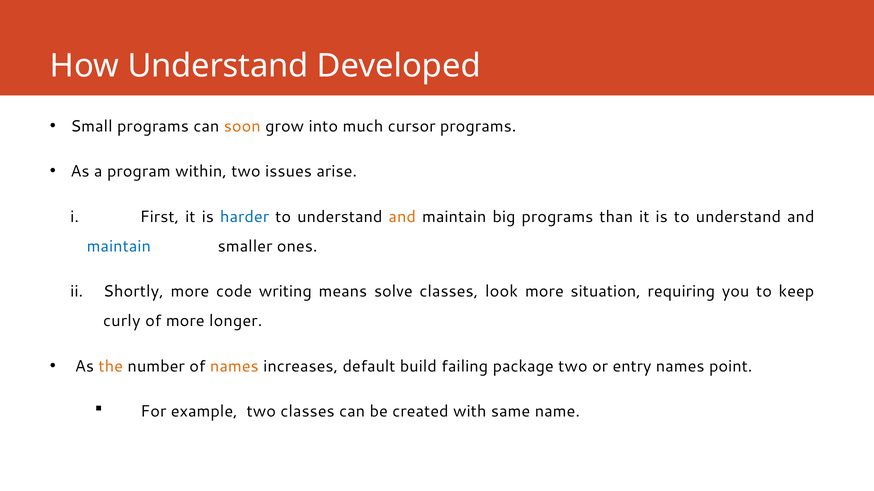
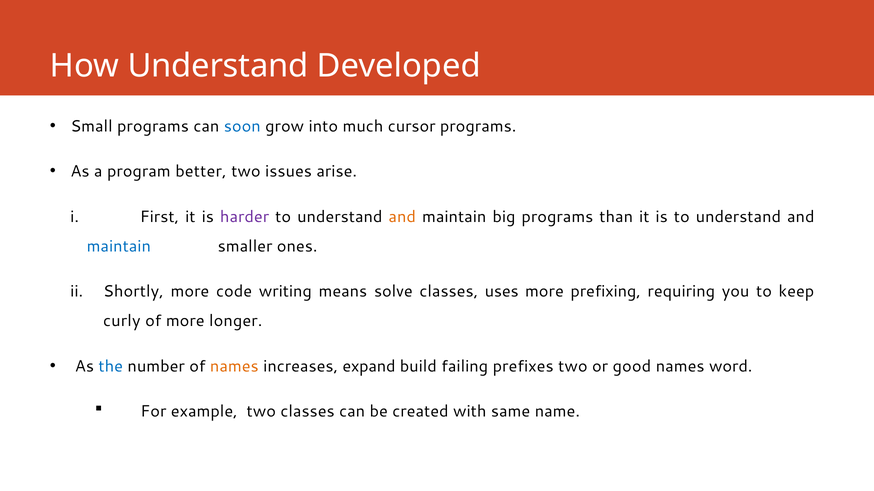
soon colour: orange -> blue (242, 126)
within: within -> better (201, 172)
harder colour: blue -> purple (245, 217)
look: look -> uses (502, 292)
situation: situation -> prefixing (606, 292)
the colour: orange -> blue (111, 367)
default: default -> expand (369, 367)
package: package -> prefixes (523, 367)
entry: entry -> good (632, 367)
point: point -> word (731, 367)
